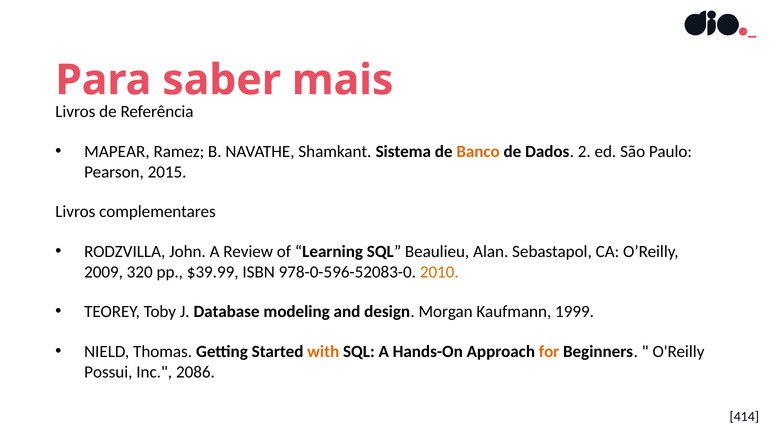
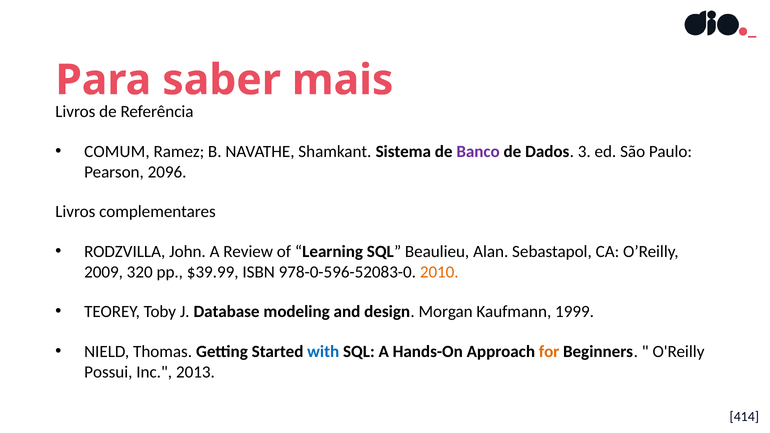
MAPEAR: MAPEAR -> COMUM (117, 151)
Banco colour: orange -> purple (478, 151)
2: 2 -> 3 (584, 151)
2015: 2015 -> 2096 (167, 172)
with colour: orange -> blue (323, 352)
2086: 2086 -> 2013 (195, 372)
